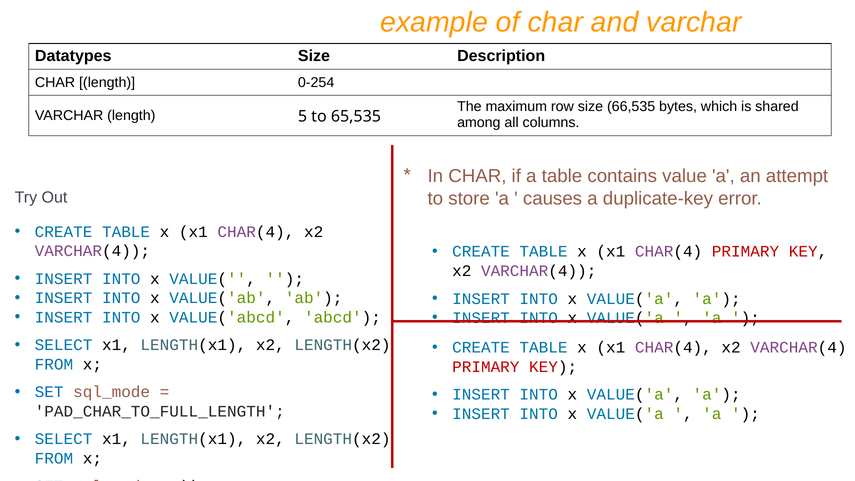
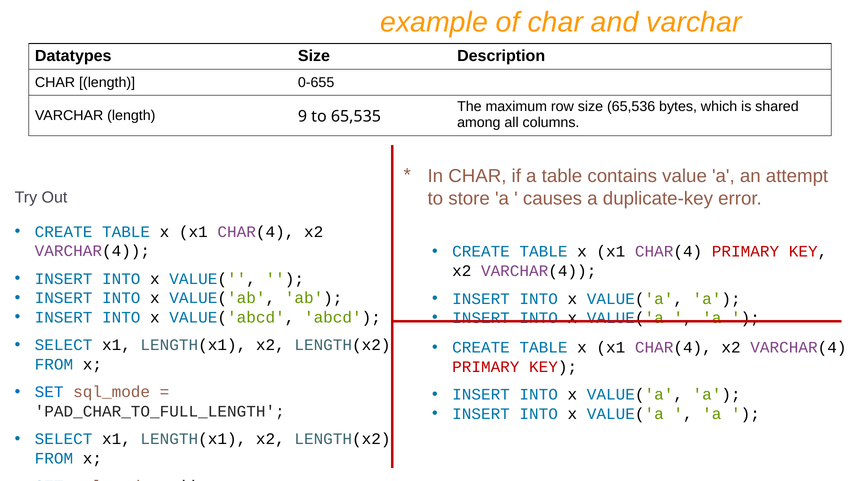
0-254: 0-254 -> 0-655 (316, 82)
66,535: 66,535 -> 65,536 (631, 107)
5: 5 -> 9 (303, 116)
